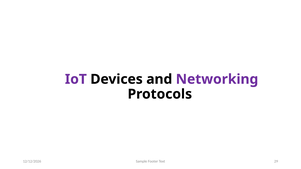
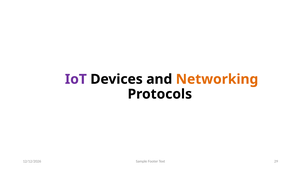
Networking colour: purple -> orange (217, 79)
